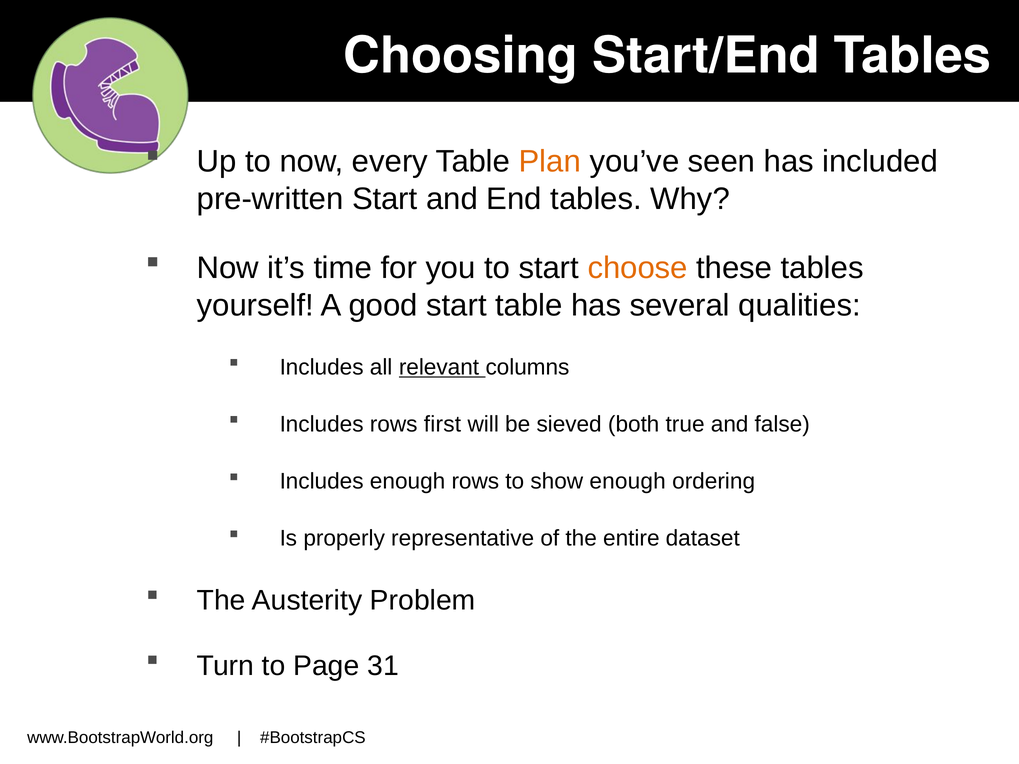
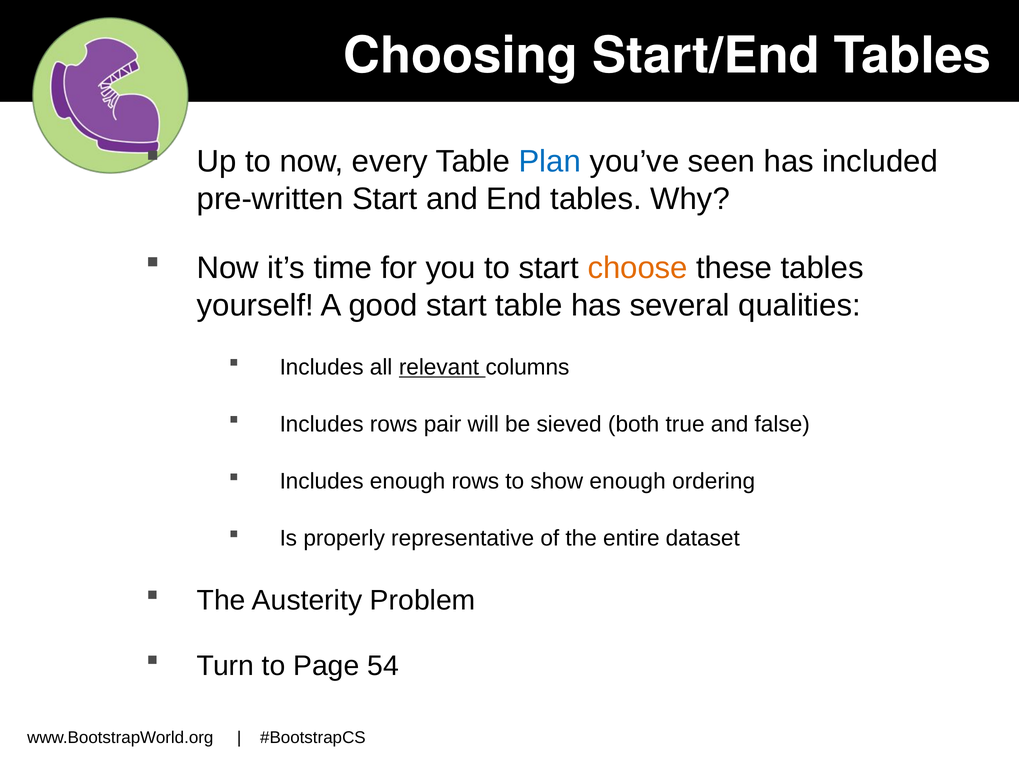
Plan colour: orange -> blue (550, 162)
first: first -> pair (443, 424)
31: 31 -> 54 (383, 666)
